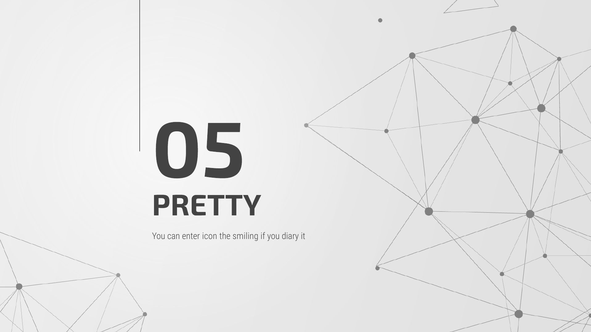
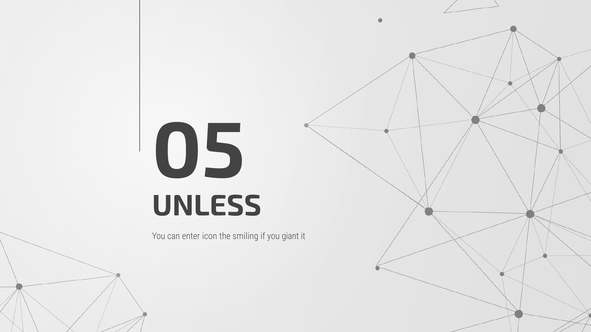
PRETTY: PRETTY -> UNLESS (207, 206)
diary: diary -> giant (290, 237)
